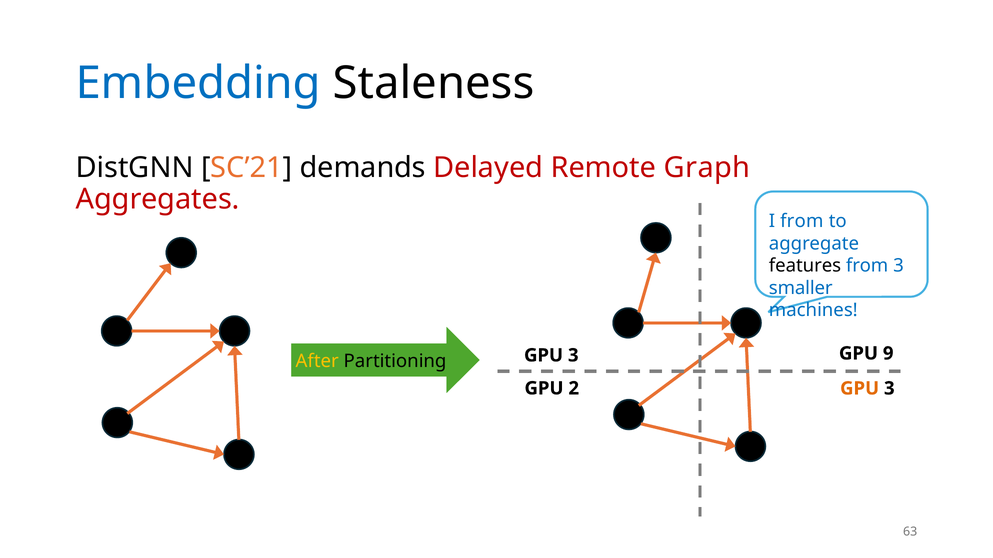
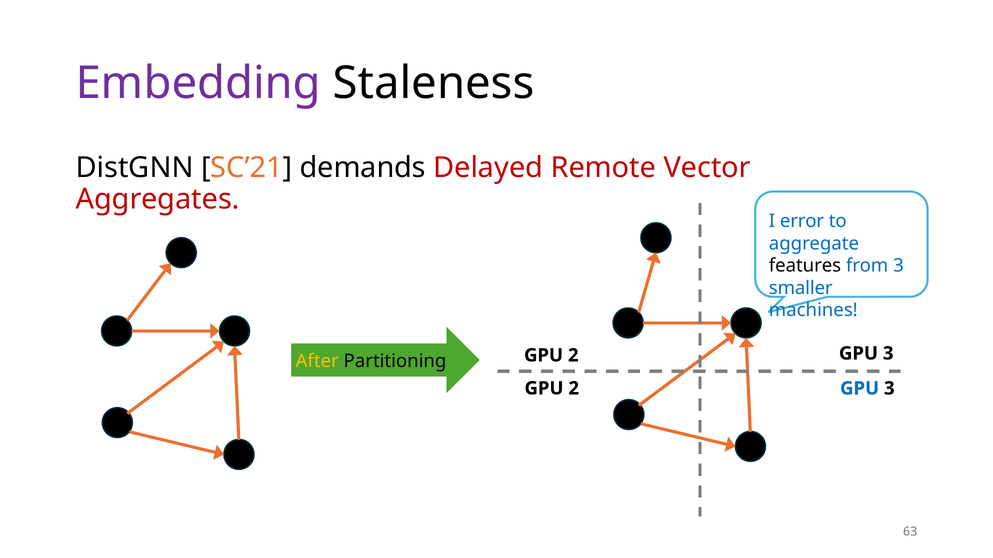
Embedding colour: blue -> purple (198, 83)
Graph: Graph -> Vector (707, 168)
I from: from -> error (802, 221)
Partitioning GPU 3: 3 -> 2 (573, 356)
9: 9 -> 3 (888, 354)
GPU colour: orange -> blue (860, 389)
